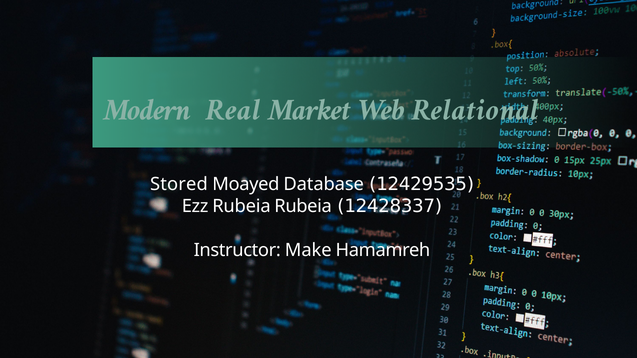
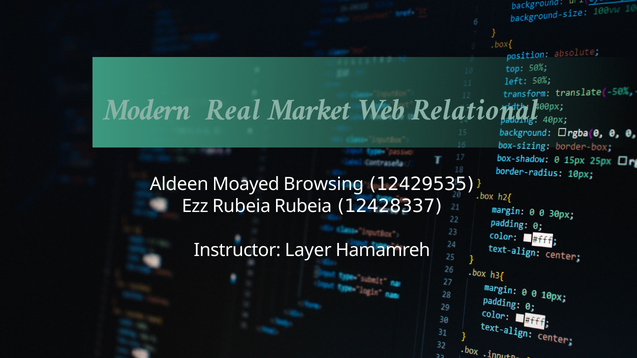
Stored: Stored -> Aldeen (179, 185)
Database: Database -> Browsing (324, 185)
Make: Make -> Layer (308, 250)
